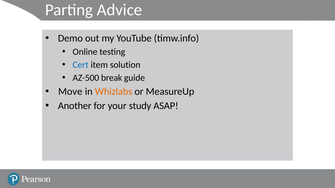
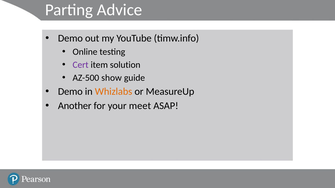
Cert colour: blue -> purple (81, 65)
break: break -> show (112, 78)
Move: Move -> Demo (70, 92)
study: study -> meet (140, 106)
